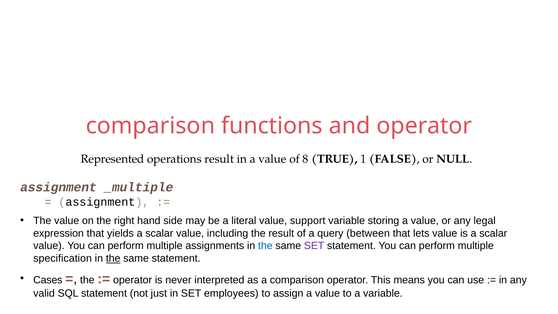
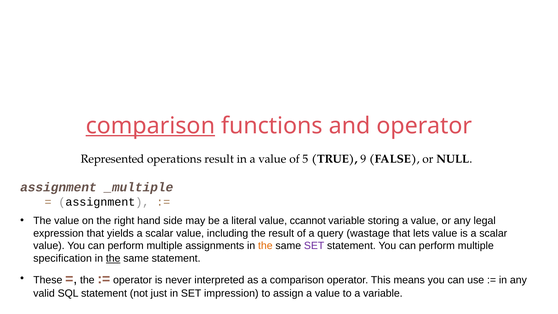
comparison underline: none -> present (150, 126)
8: 8 -> 5 (306, 159)
1: 1 -> 9 (363, 159)
support: support -> ccannot (308, 221)
between: between -> wastage (368, 233)
the colour: blue -> orange (265, 246)
Cases: Cases -> These (48, 280)
employees: employees -> impression (231, 293)
